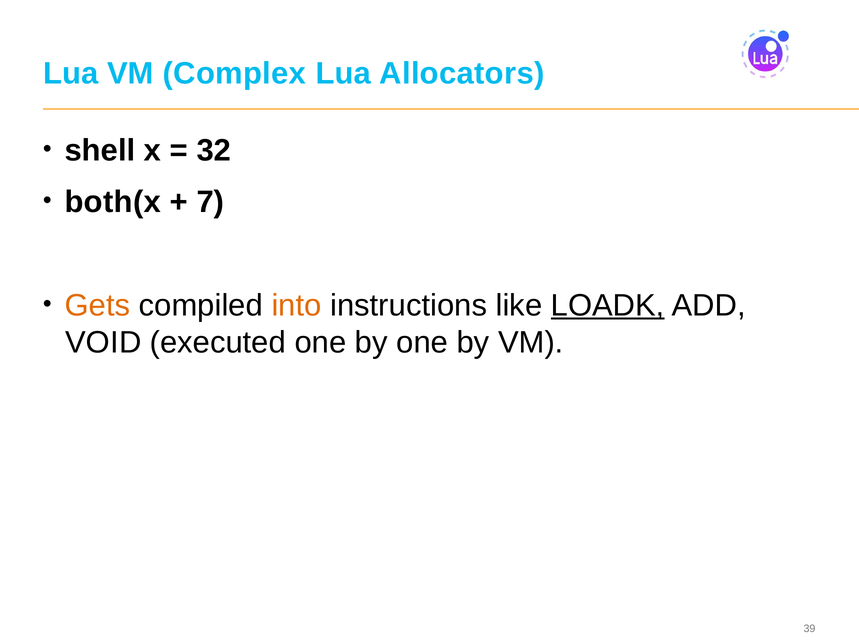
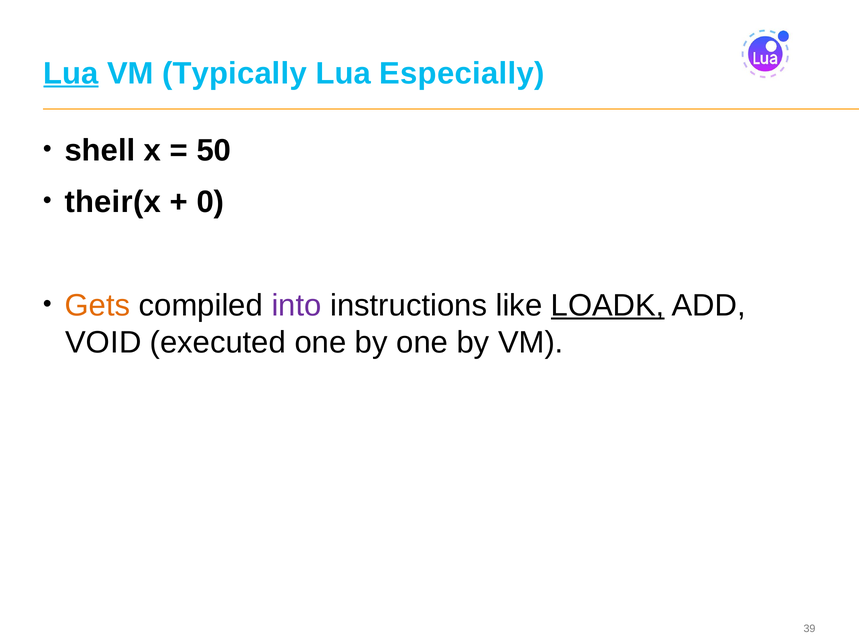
Lua underline: none -> present (71, 73)
Complex: Complex -> Typically (234, 73)
Allocators: Allocators -> Especially (462, 73)
32: 32 -> 50 (214, 151)
both(x: both(x -> their(x (113, 202)
7: 7 -> 0 (210, 202)
into colour: orange -> purple (297, 305)
